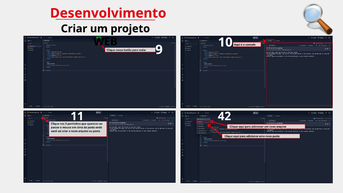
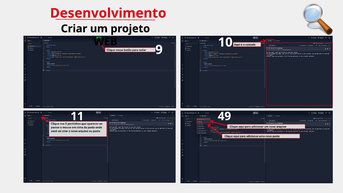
42: 42 -> 49 (224, 116)
